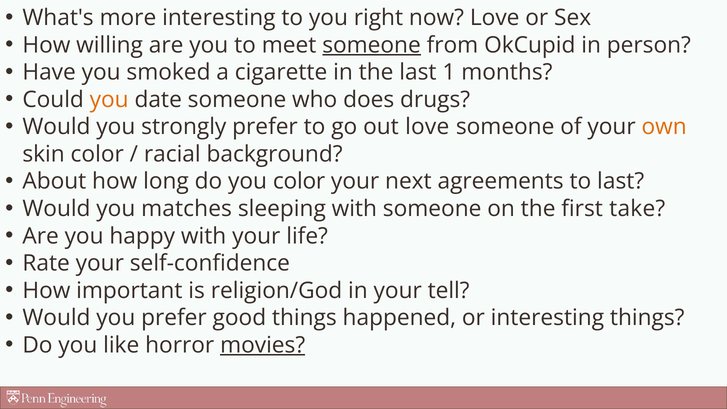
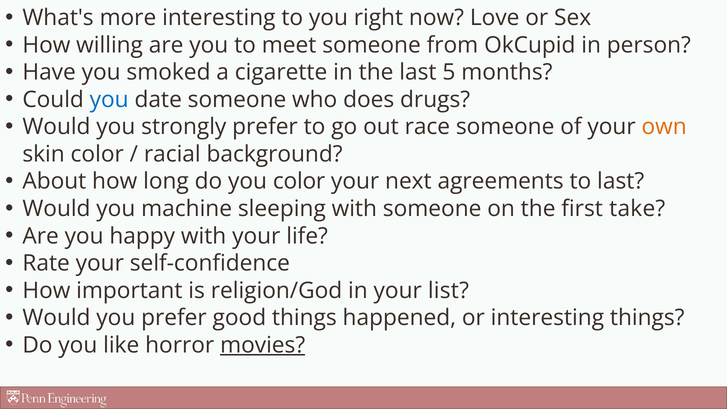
someone underline: present -> none (372, 45)
1: 1 -> 5 (449, 72)
you colour: orange -> blue (109, 100)
out love: love -> race (427, 127)
matches: matches -> machine (187, 209)
tell: tell -> list (448, 291)
